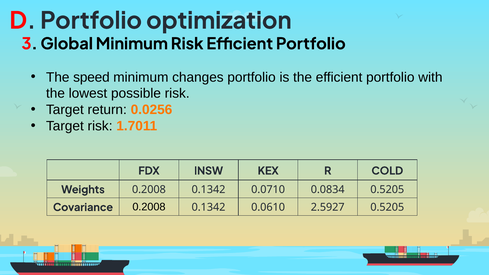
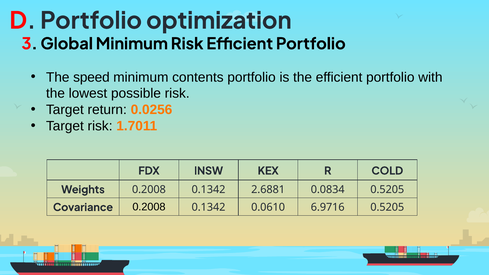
changes: changes -> contents (198, 77)
0.0710: 0.0710 -> 2.6881 (268, 190)
2.5927: 2.5927 -> 6.9716 (328, 207)
